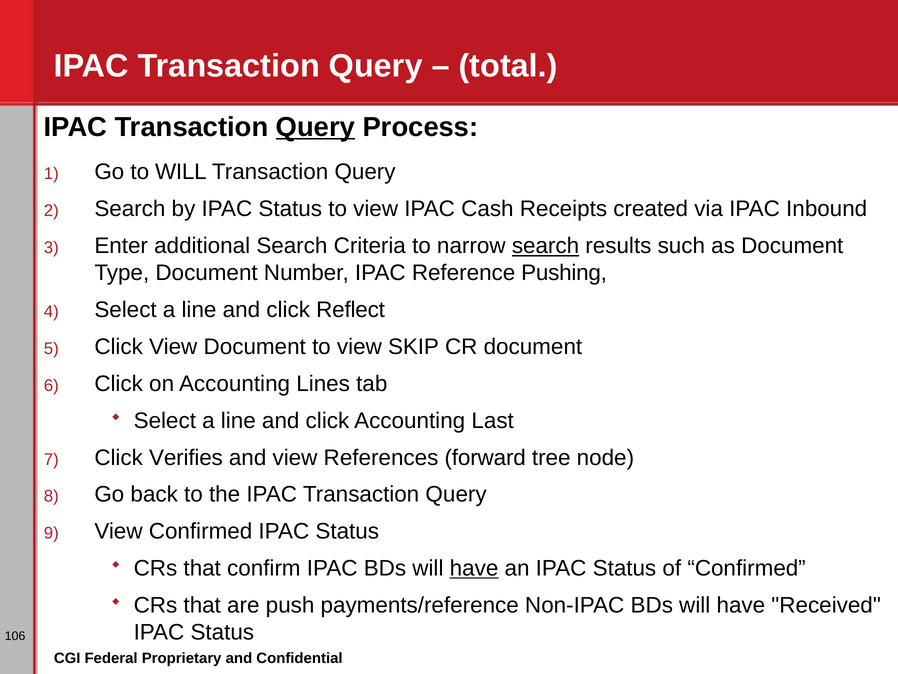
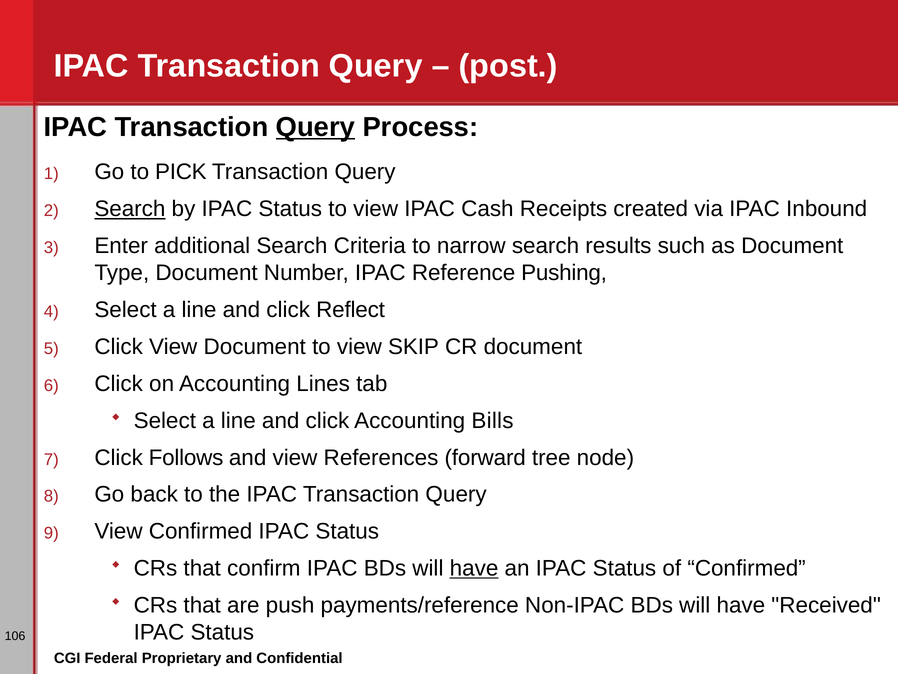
total: total -> post (508, 66)
to WILL: WILL -> PICK (181, 172)
Search underline: none -> present (130, 209)
search underline: present -> none (545, 246)
Last: Last -> Bills (493, 420)
Verifies: Verifies -> Follows (186, 457)
